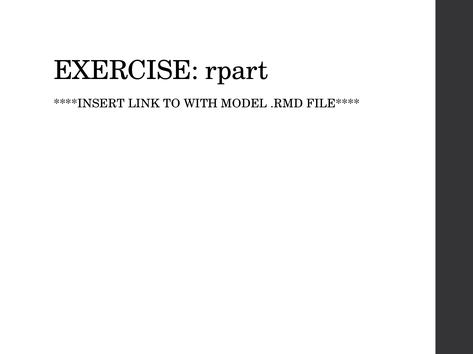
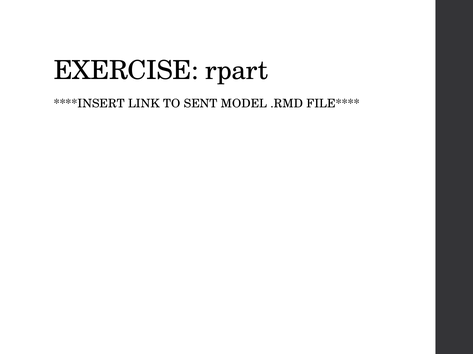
WITH: WITH -> SENT (201, 104)
